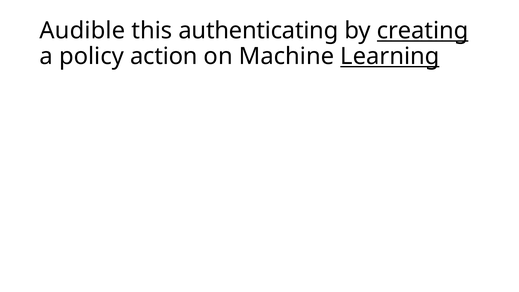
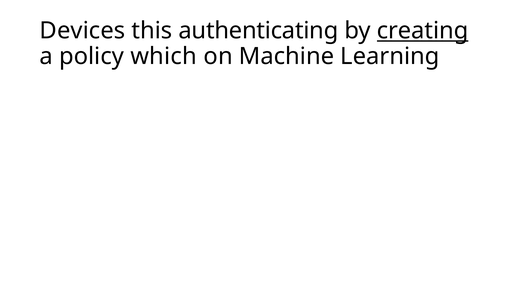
Audible: Audible -> Devices (82, 31)
action: action -> which (164, 56)
Learning underline: present -> none (390, 56)
